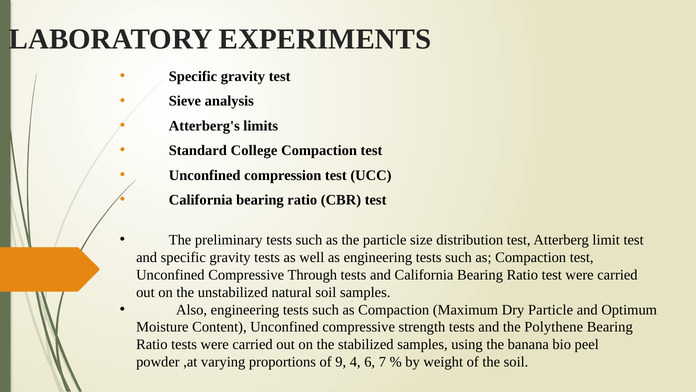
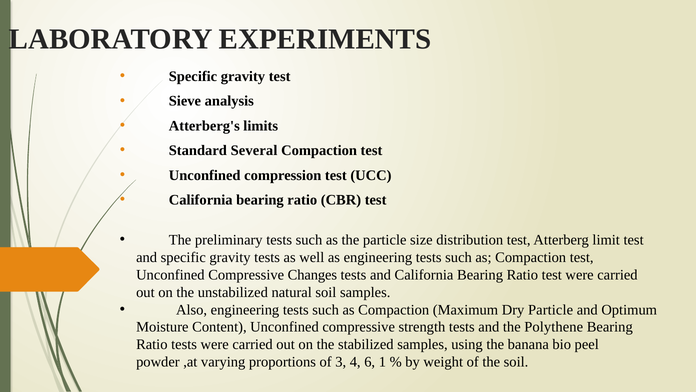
College: College -> Several (254, 150)
Through: Through -> Changes (312, 275)
9: 9 -> 3 (341, 362)
7: 7 -> 1 (382, 362)
